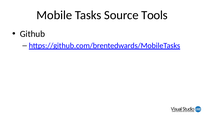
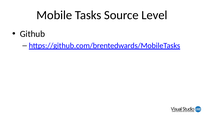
Tools: Tools -> Level (154, 15)
